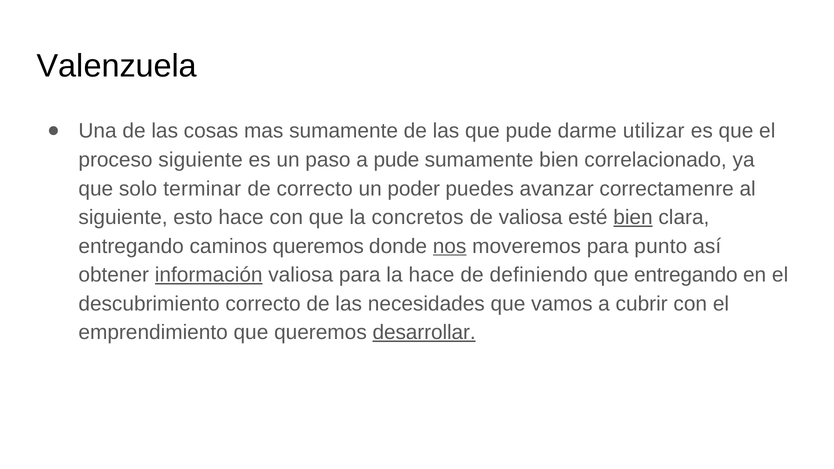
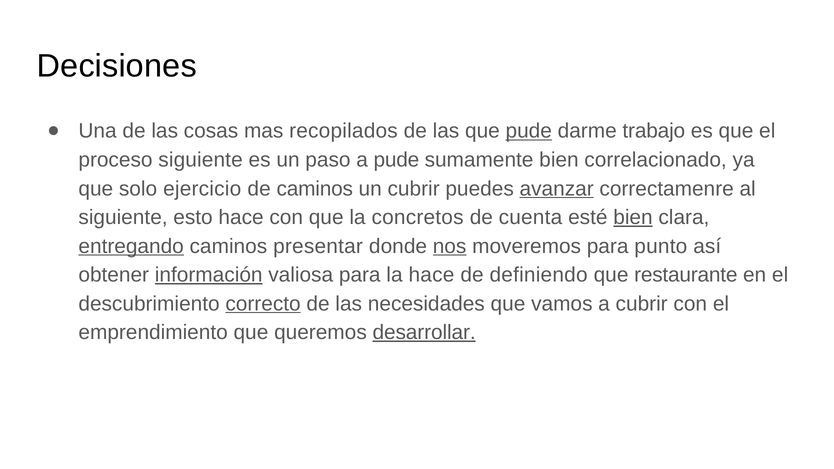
Valenzuela: Valenzuela -> Decisiones (117, 66)
mas sumamente: sumamente -> recopilados (343, 131)
pude underline: none -> present (529, 131)
utilizar: utilizar -> trabajo (654, 131)
terminar: terminar -> ejercicio (202, 189)
de correcto: correcto -> caminos (315, 189)
un poder: poder -> cubrir (414, 189)
avanzar underline: none -> present (557, 189)
de valiosa: valiosa -> cuenta (530, 217)
entregando underline: none -> present (131, 246)
caminos queremos: queremos -> presentar (318, 246)
que entregando: entregando -> restaurante (686, 275)
correcto underline: none -> present (263, 304)
